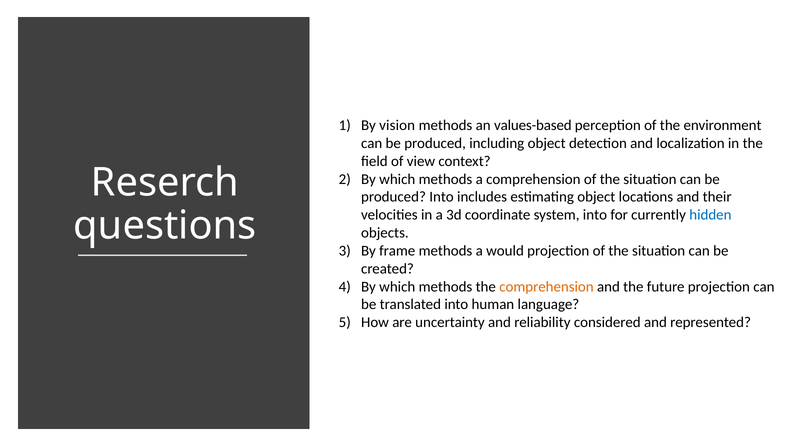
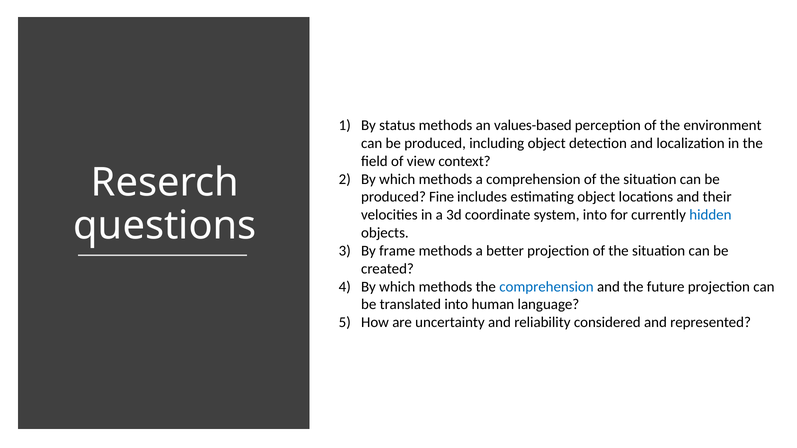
vision: vision -> status (397, 125)
produced Into: Into -> Fine (442, 197)
would: would -> better (505, 251)
comprehension colour: orange -> blue (546, 287)
